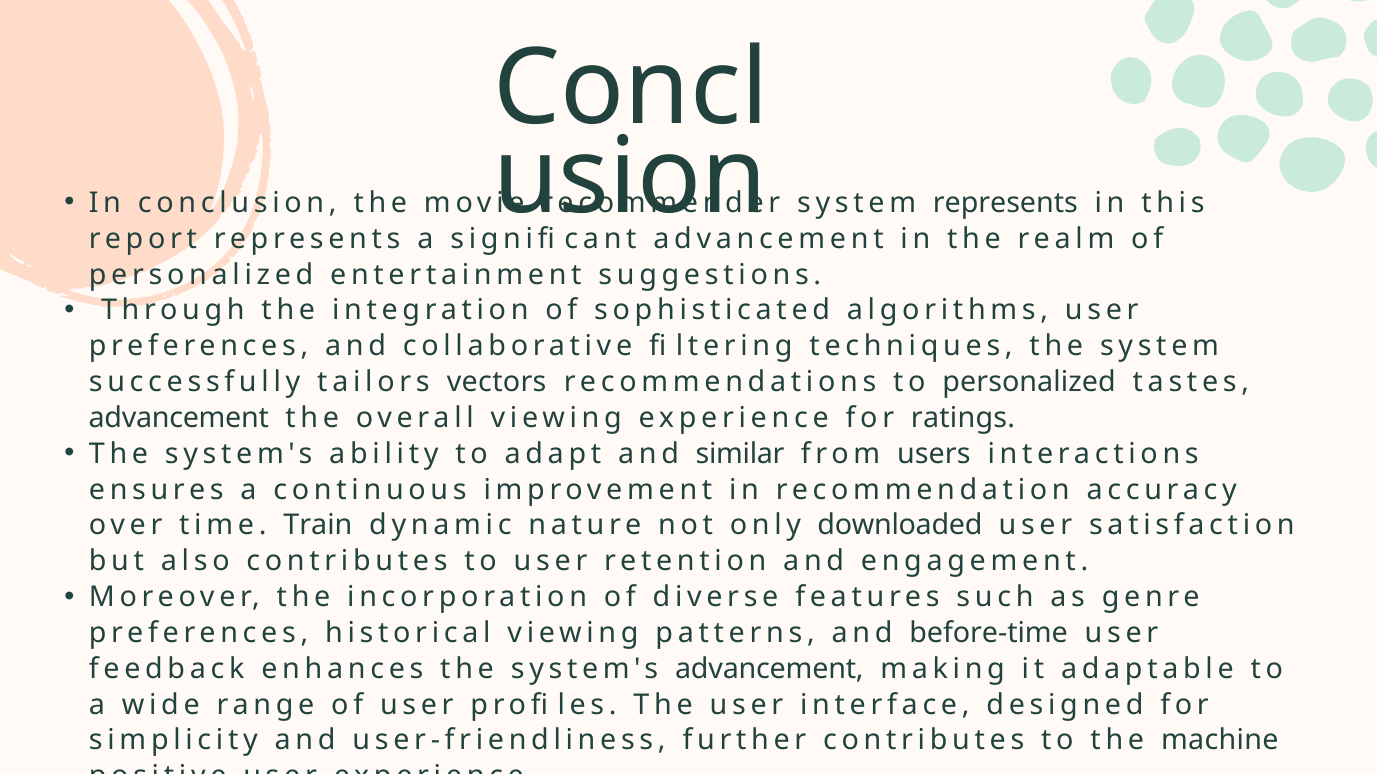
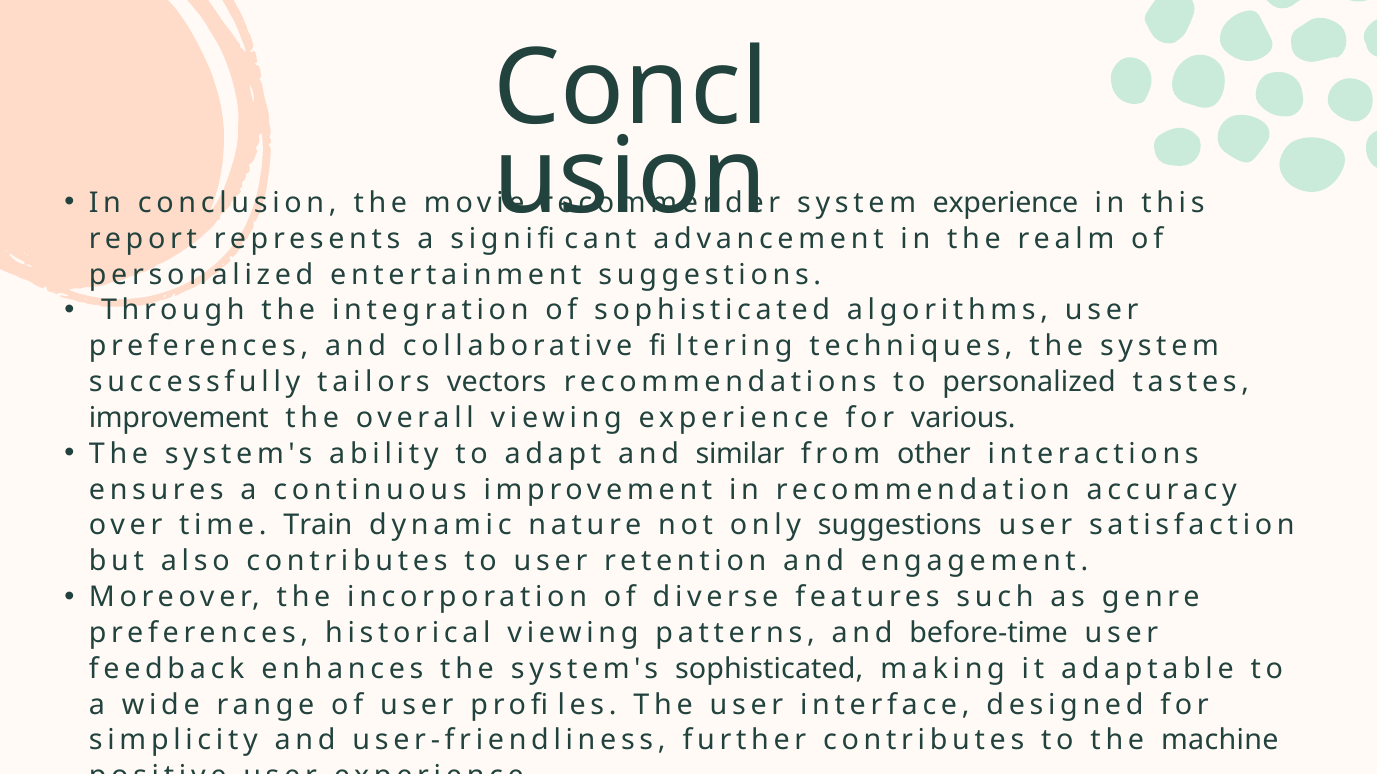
system represents: represents -> experience (1005, 203)
advancement: advancement -> improvement (179, 418)
ratings: ratings -> various (963, 418)
users: users -> other (934, 454)
only downloaded: downloaded -> suggestions (900, 526)
system's advancement: advancement -> sophisticated (769, 669)
